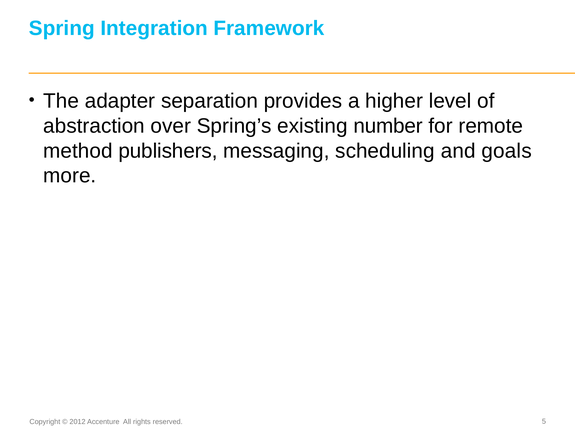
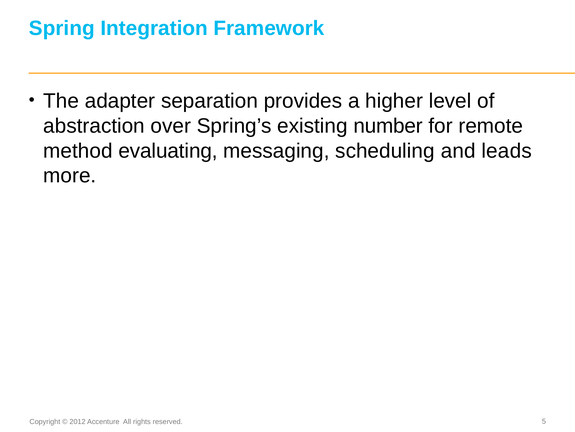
publishers: publishers -> evaluating (168, 151)
goals: goals -> leads (507, 151)
